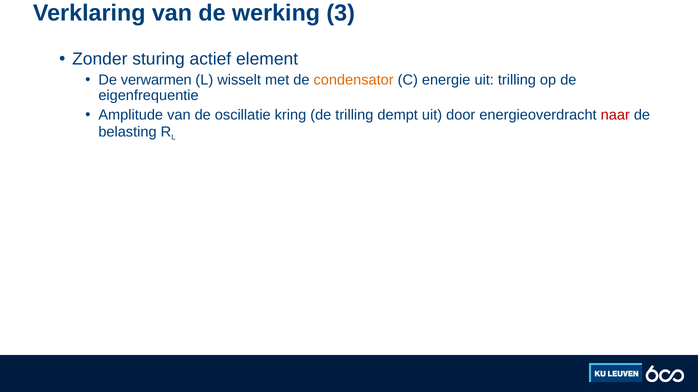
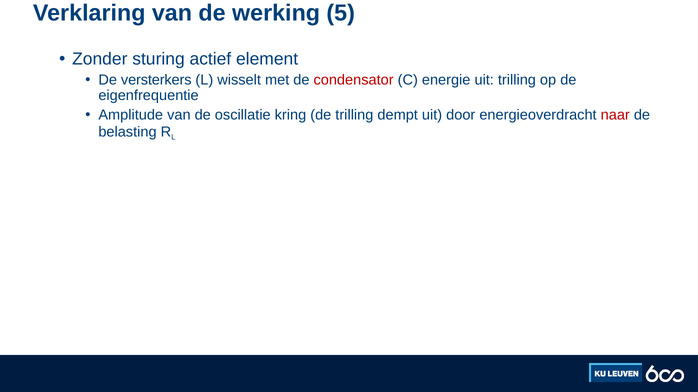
3: 3 -> 5 (341, 13)
verwarmen: verwarmen -> versterkers (156, 80)
condensator colour: orange -> red (354, 80)
